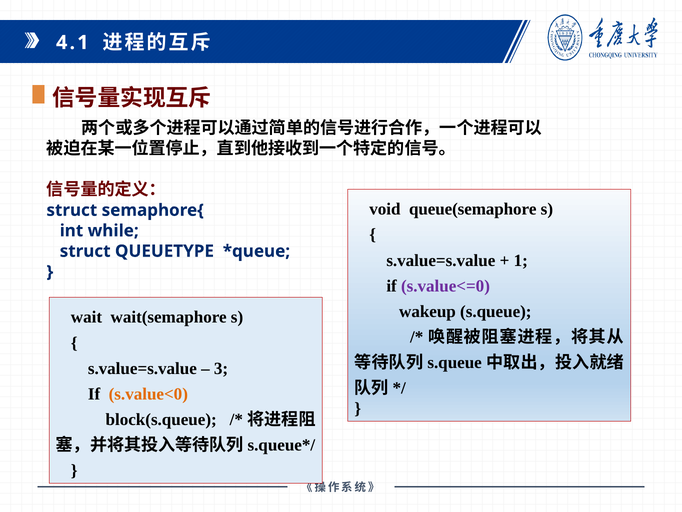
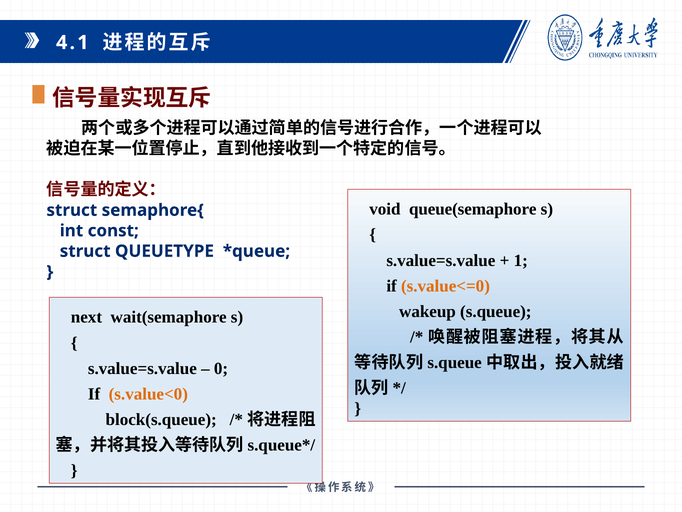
while: while -> const (113, 230)
s.value<=0 colour: purple -> orange (445, 286)
wait: wait -> next (86, 317)
3: 3 -> 0 (221, 368)
